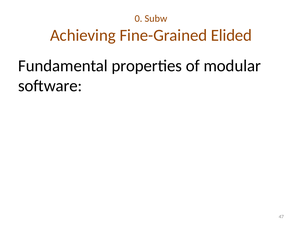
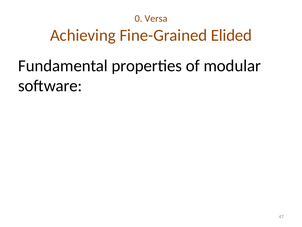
Subw: Subw -> Versa (156, 19)
